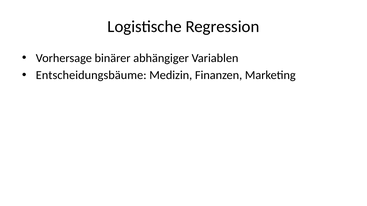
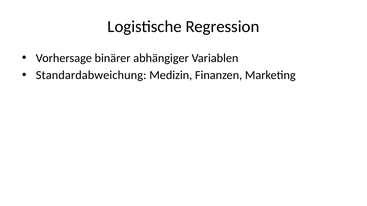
Entscheidungsbäume: Entscheidungsbäume -> Standardabweichung (91, 75)
